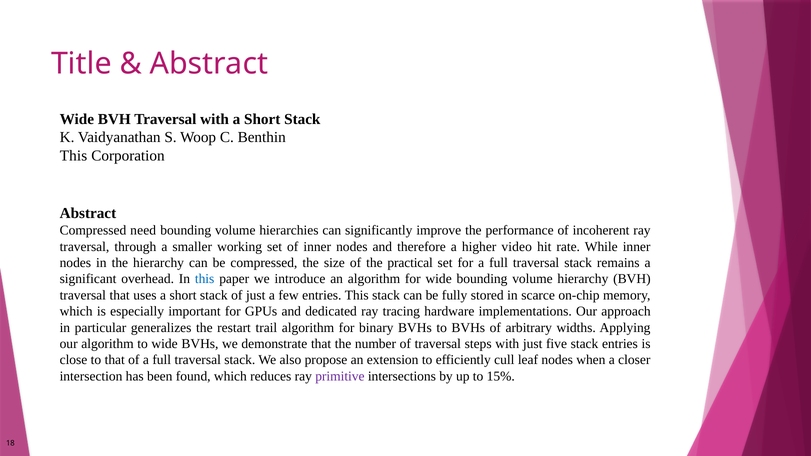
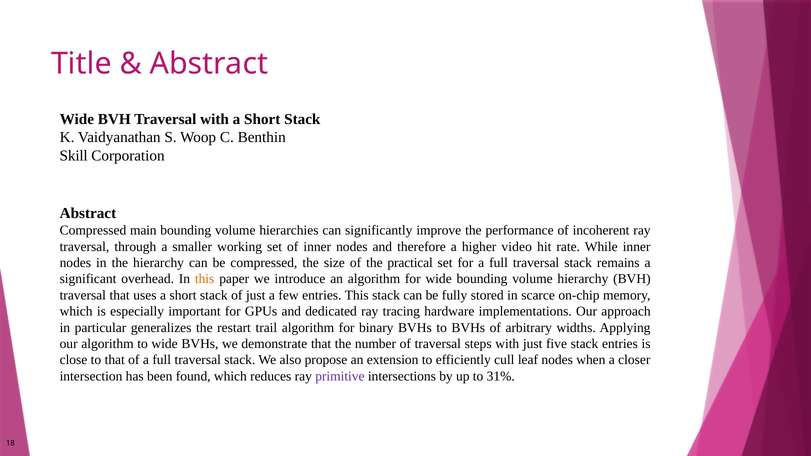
This: This -> Skill (74, 156)
need: need -> main (143, 230)
this colour: blue -> orange (205, 279)
15%: 15% -> 31% (501, 376)
